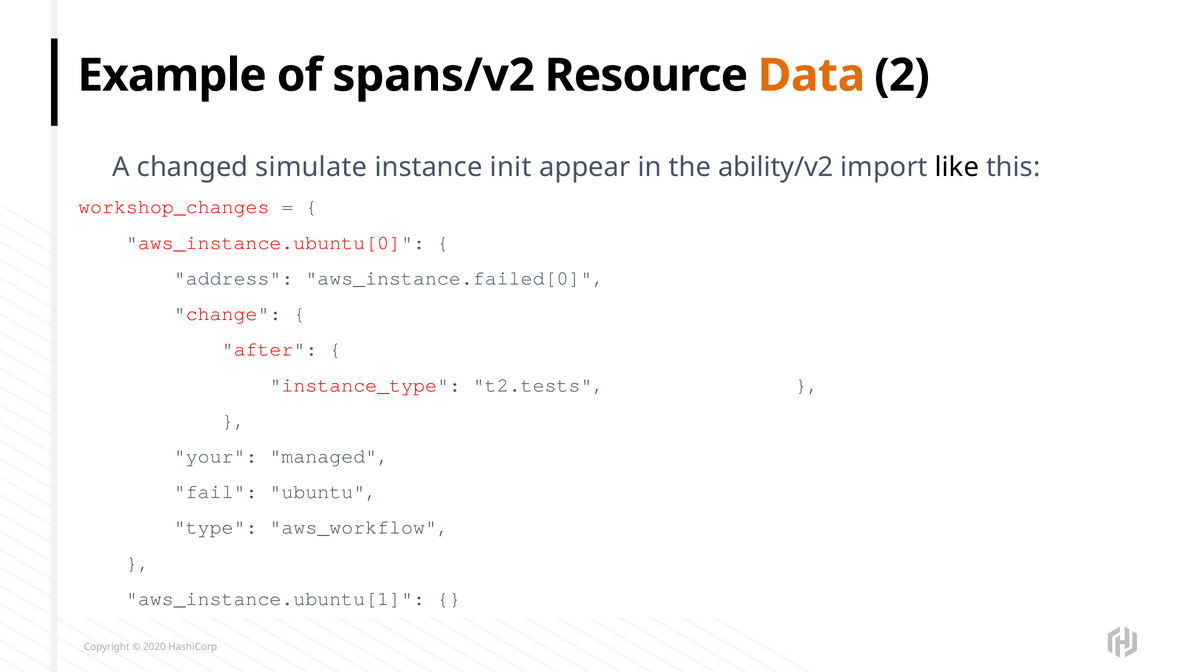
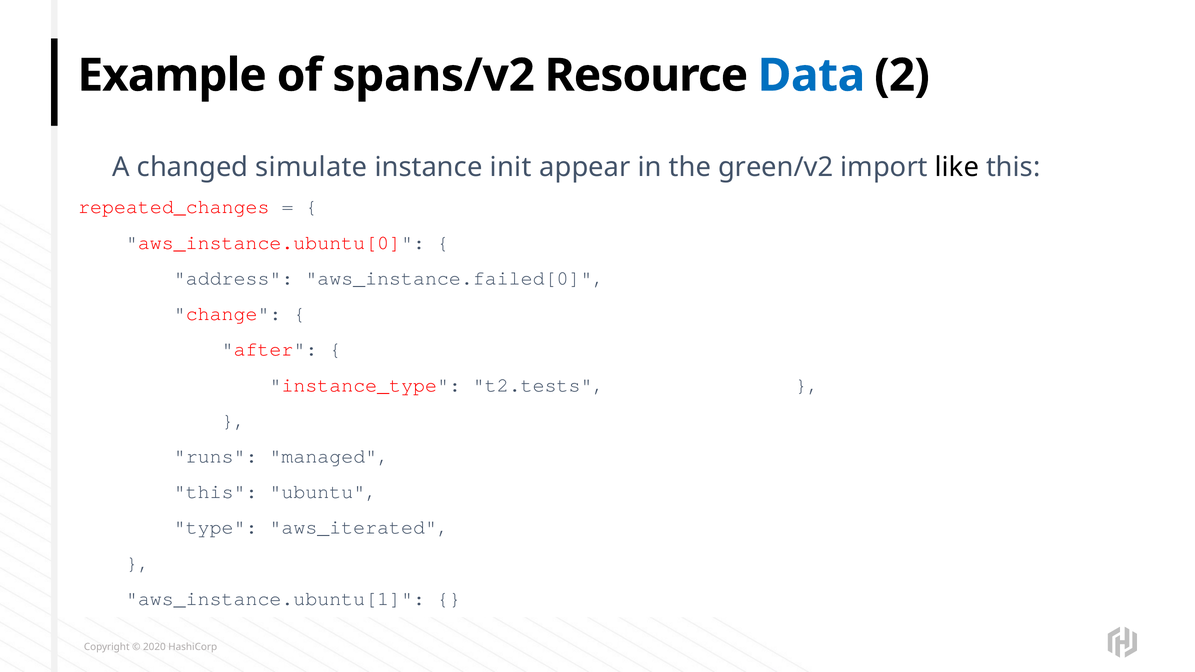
Data colour: orange -> blue (811, 76)
ability/v2: ability/v2 -> green/v2 (776, 167)
workshop_changes: workshop_changes -> repeated_changes (174, 207)
your: your -> runs (216, 456)
fail: fail -> this (216, 492)
aws_workflow: aws_workflow -> aws_iterated (359, 528)
